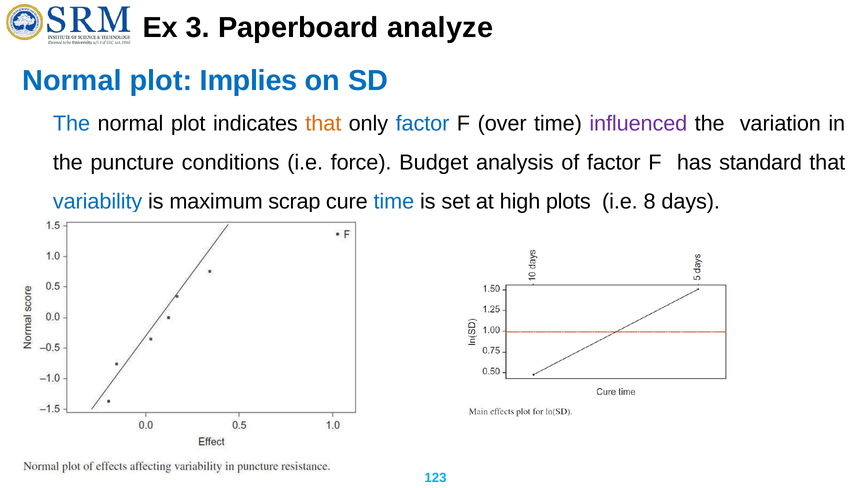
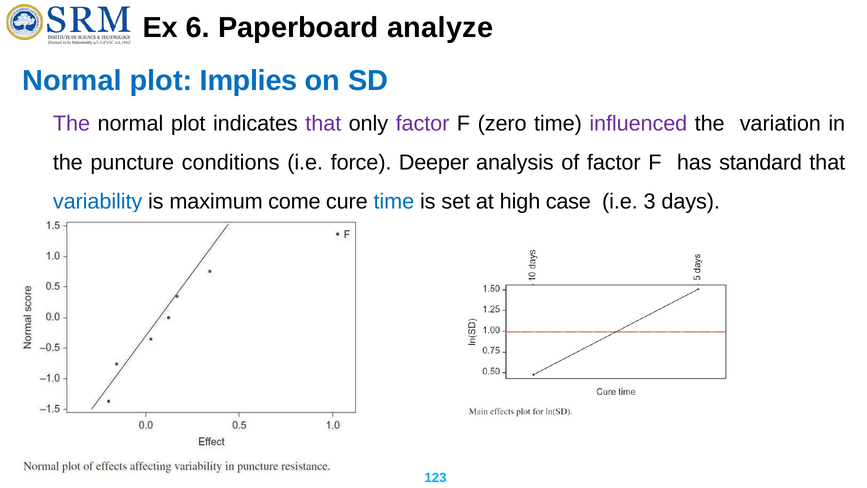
3: 3 -> 6 (198, 28)
The colour: blue -> purple (72, 124)
that colour: orange -> purple (323, 124)
factor colour: blue -> purple (423, 124)
over: over -> zero (502, 124)
Budget: Budget -> Deeper (434, 163)
scrap: scrap -> come (294, 202)
plots: plots -> case (568, 202)
8: 8 -> 3 (650, 202)
